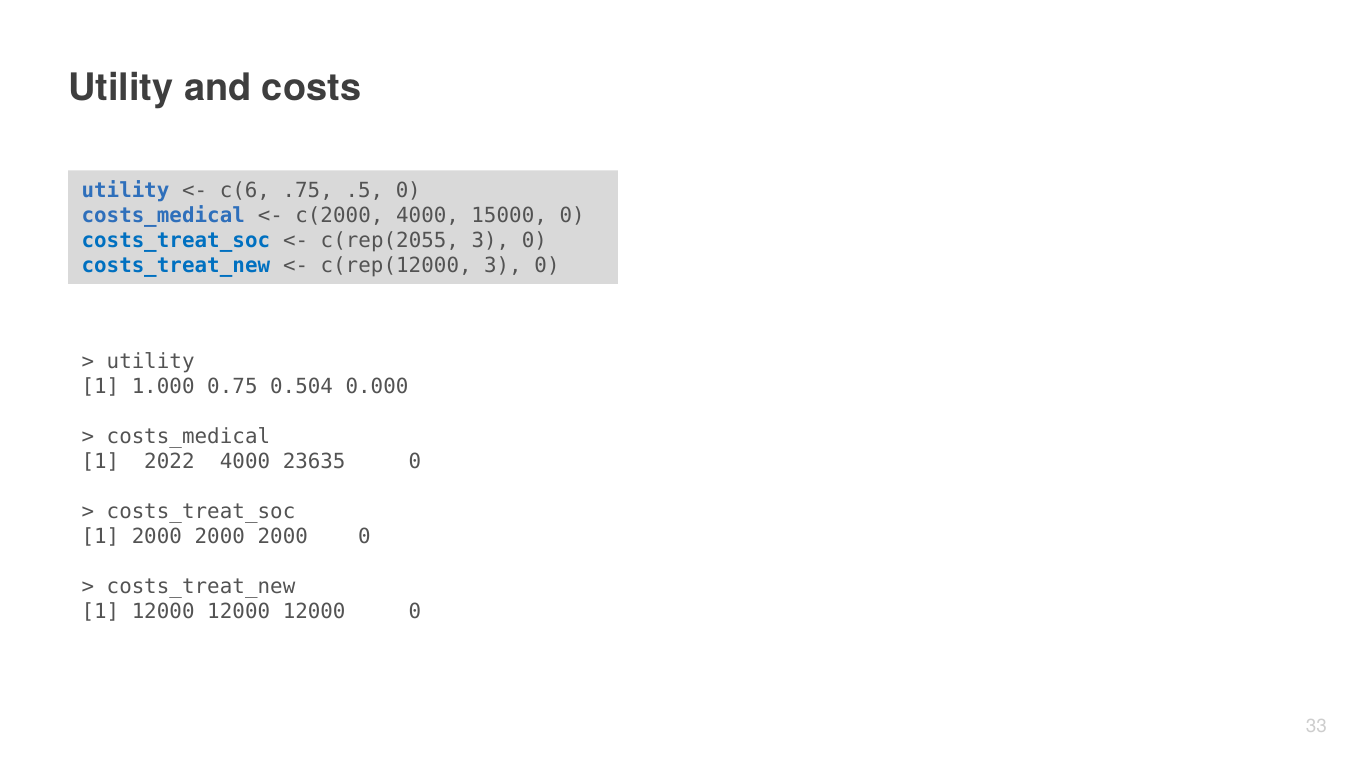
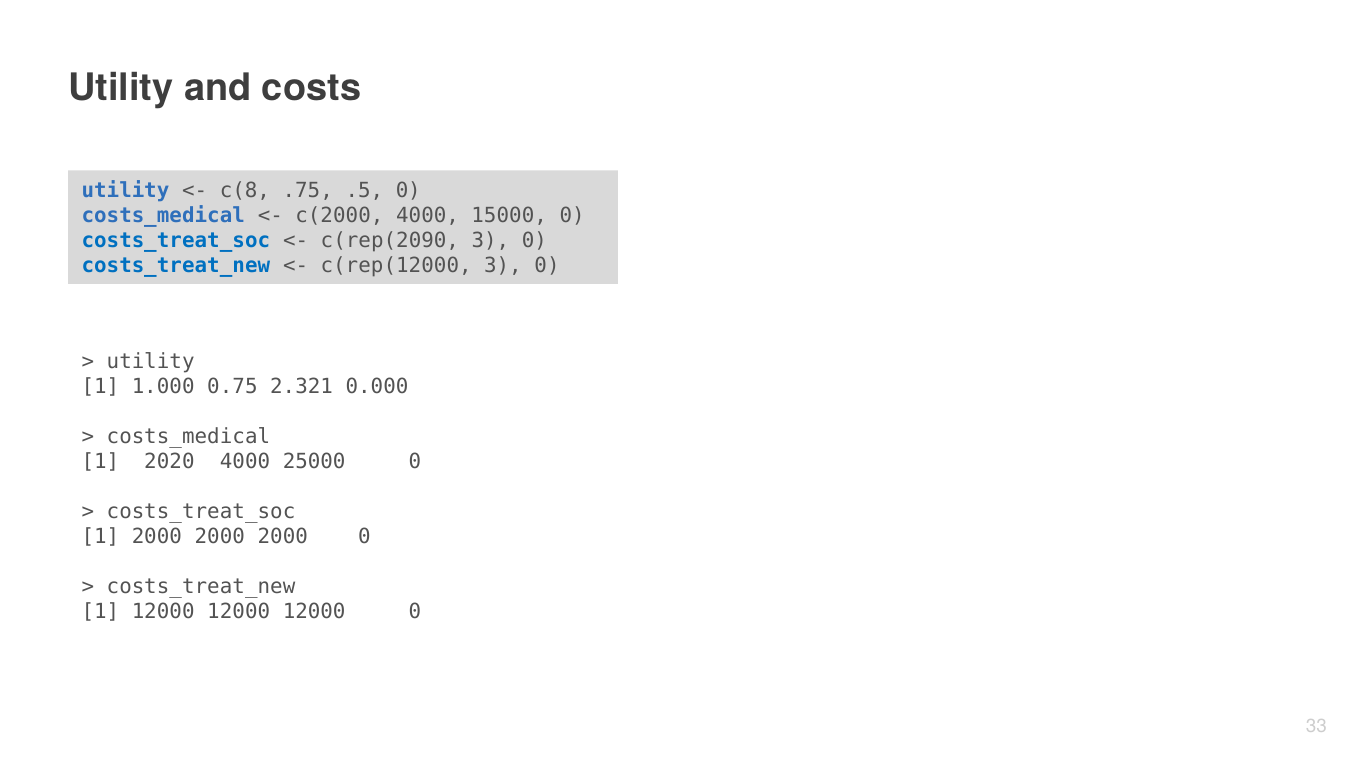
c(6: c(6 -> c(8 (245, 191)
c(rep(2055: c(rep(2055 -> c(rep(2090 (390, 241)
0.504: 0.504 -> 2.321 (302, 387)
2022: 2022 -> 2020 (169, 462)
23635: 23635 -> 25000 (314, 462)
